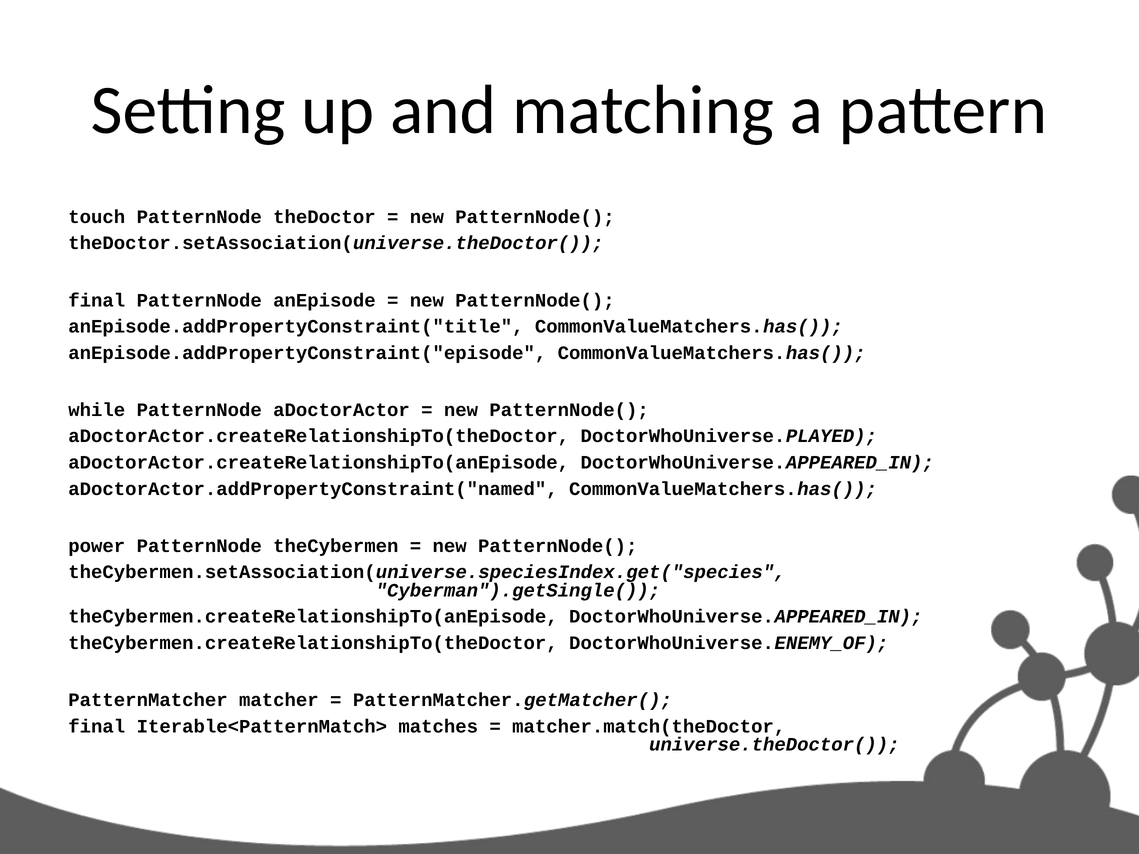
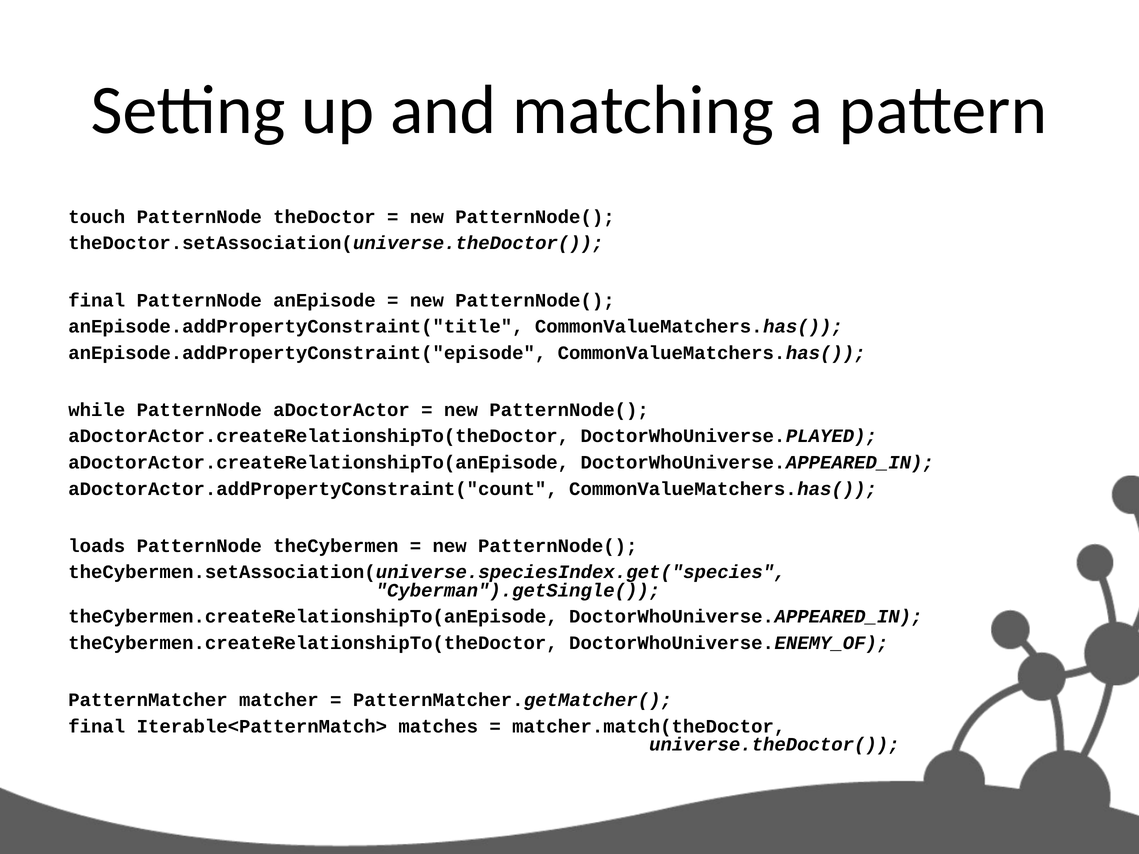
aDoctorActor.addPropertyConstraint("named: aDoctorActor.addPropertyConstraint("named -> aDoctorActor.addPropertyConstraint("count (313, 489)
power: power -> loads (97, 546)
